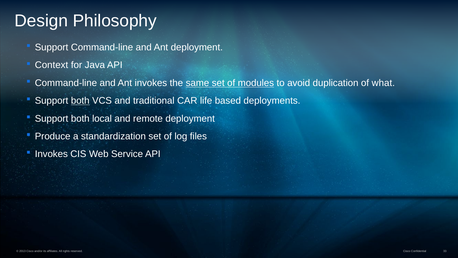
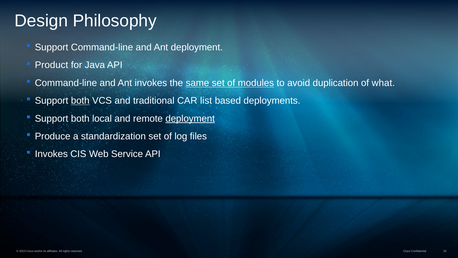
Context: Context -> Product (52, 65)
life: life -> list (206, 101)
deployment underline: none -> present (190, 118)
